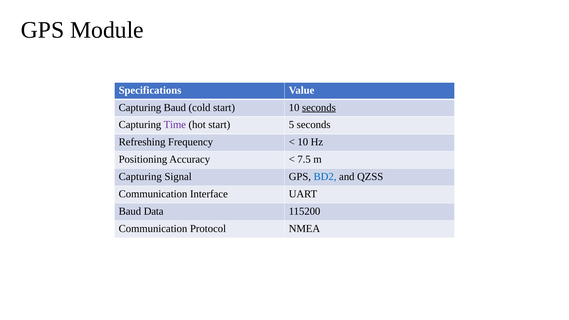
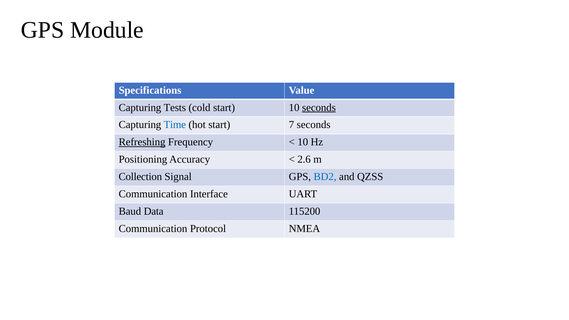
Capturing Baud: Baud -> Tests (175, 108)
Time colour: purple -> blue (175, 125)
5: 5 -> 7 (291, 125)
Refreshing underline: none -> present (142, 142)
7.5: 7.5 -> 2.6 (304, 159)
Capturing: Capturing -> Collection (140, 177)
